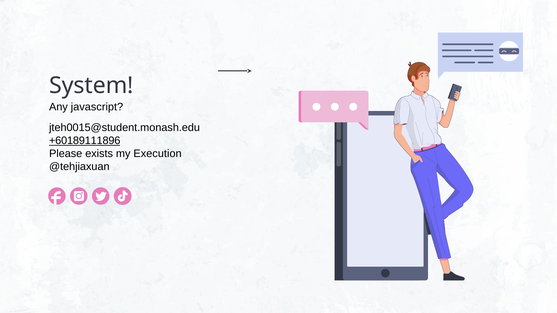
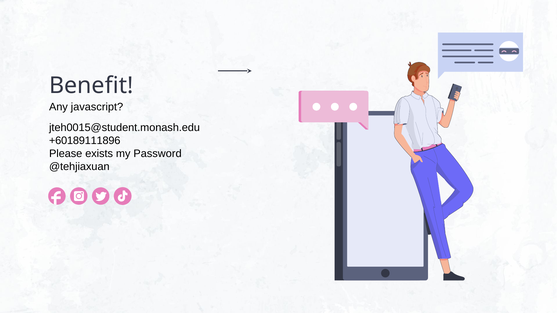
System: System -> Benefit (91, 86)
+60189111896 underline: present -> none (85, 141)
Execution: Execution -> Password (158, 154)
